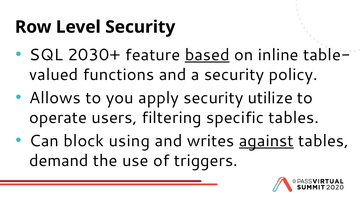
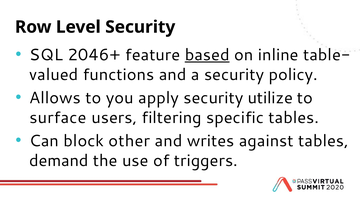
2030+: 2030+ -> 2046+ (94, 55)
operate: operate -> surface (58, 117)
using: using -> other (129, 141)
against underline: present -> none (266, 141)
